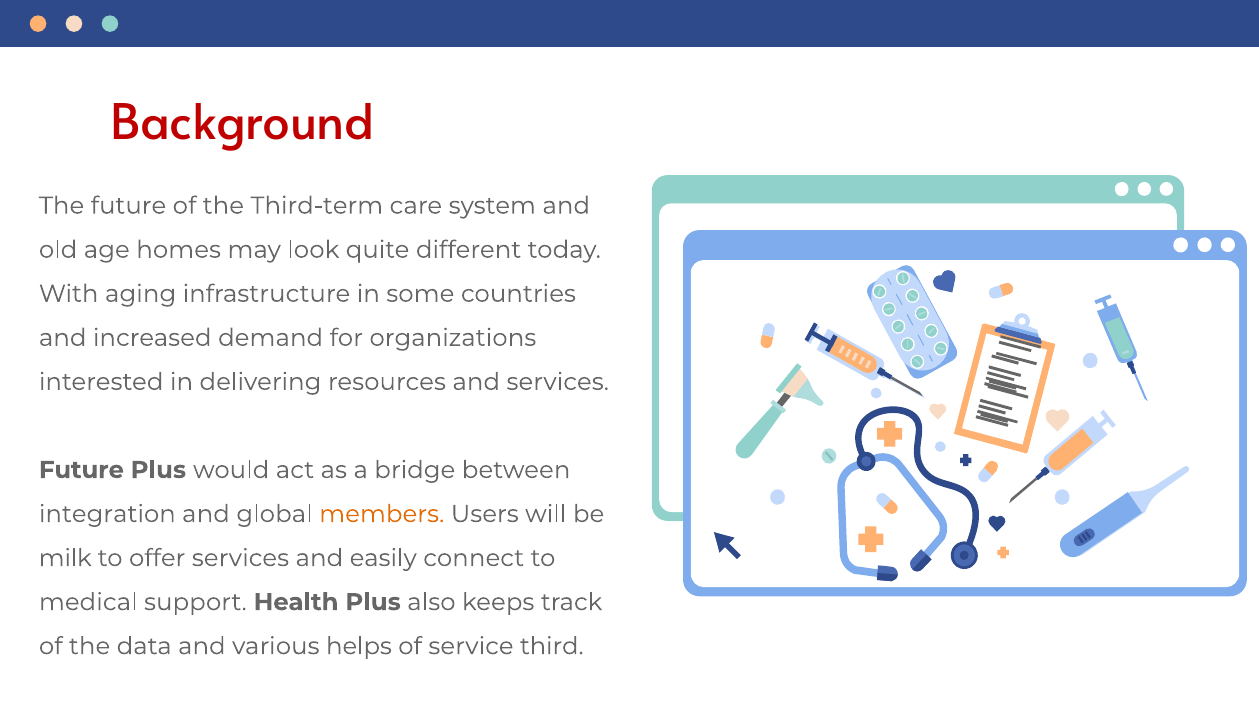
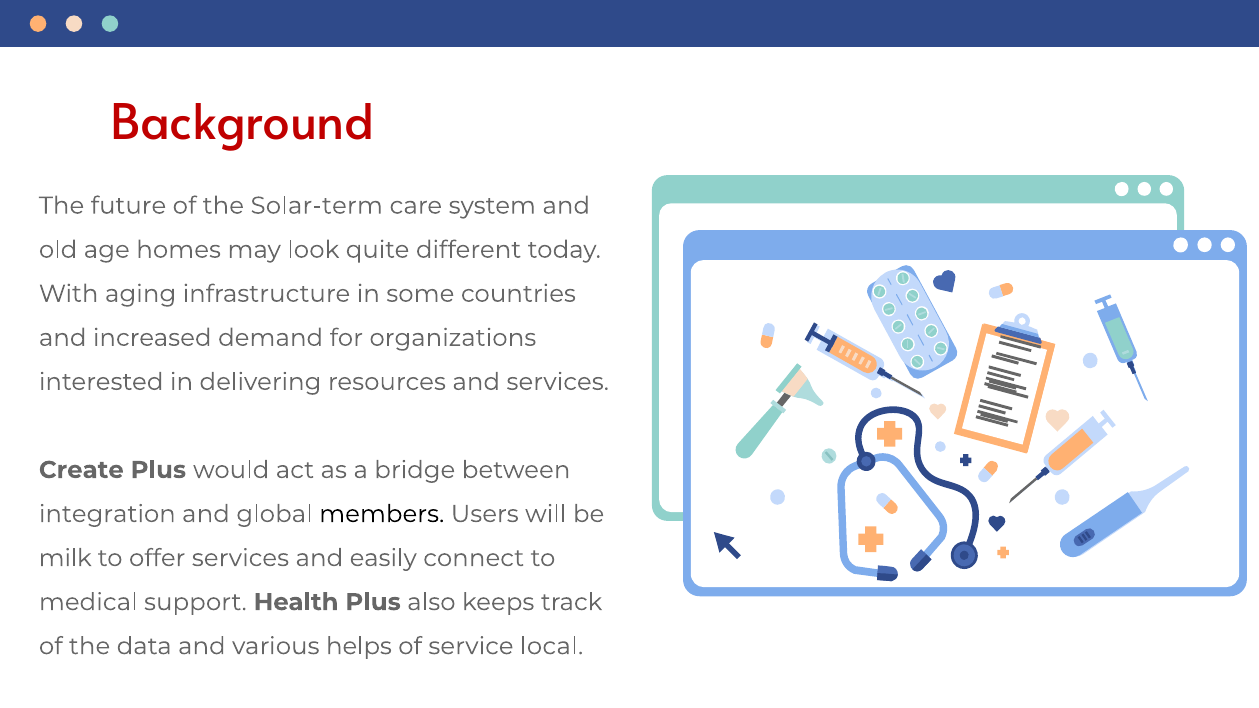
Third-term: Third-term -> Solar-term (317, 206)
Future: Future -> Create (81, 470)
members colour: orange -> black (382, 514)
third: third -> local (552, 646)
